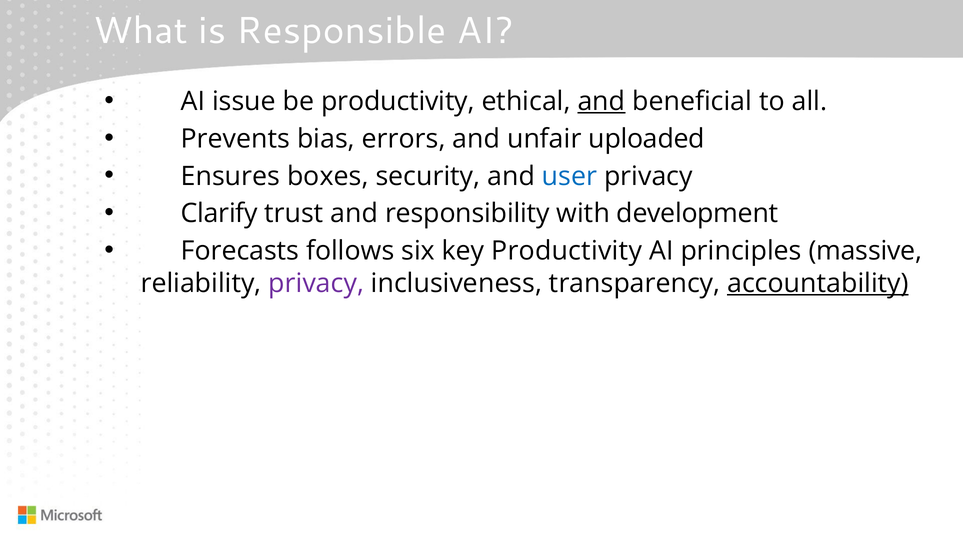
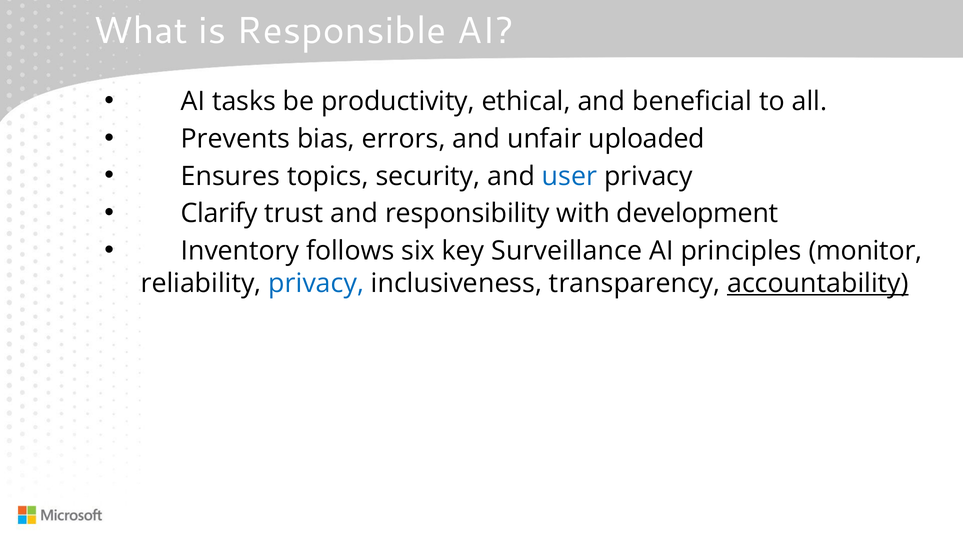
issue: issue -> tasks (244, 101)
and underline: present -> none (601, 101)
boxes: boxes -> topics (328, 176)
Forecasts: Forecasts -> Inventory (240, 251)
key Productivity: Productivity -> Surveillance (567, 251)
massive: massive -> monitor (865, 251)
privacy colour: purple -> blue (316, 283)
